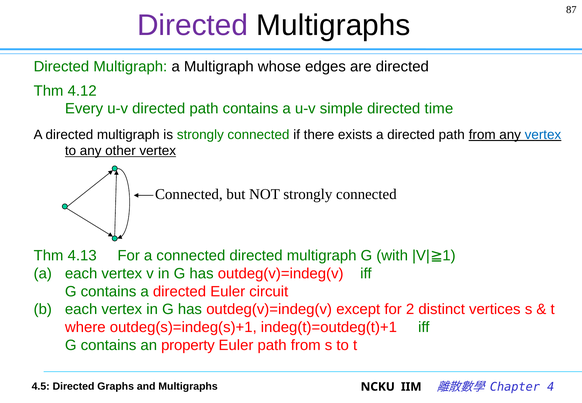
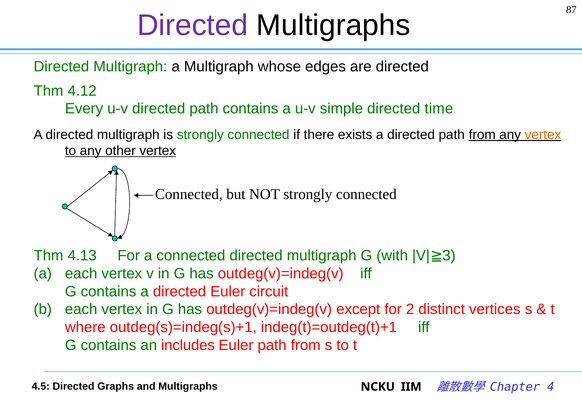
vertex colour: blue -> orange (543, 135)
1: 1 -> 3 (449, 256)
property: property -> includes (188, 345)
